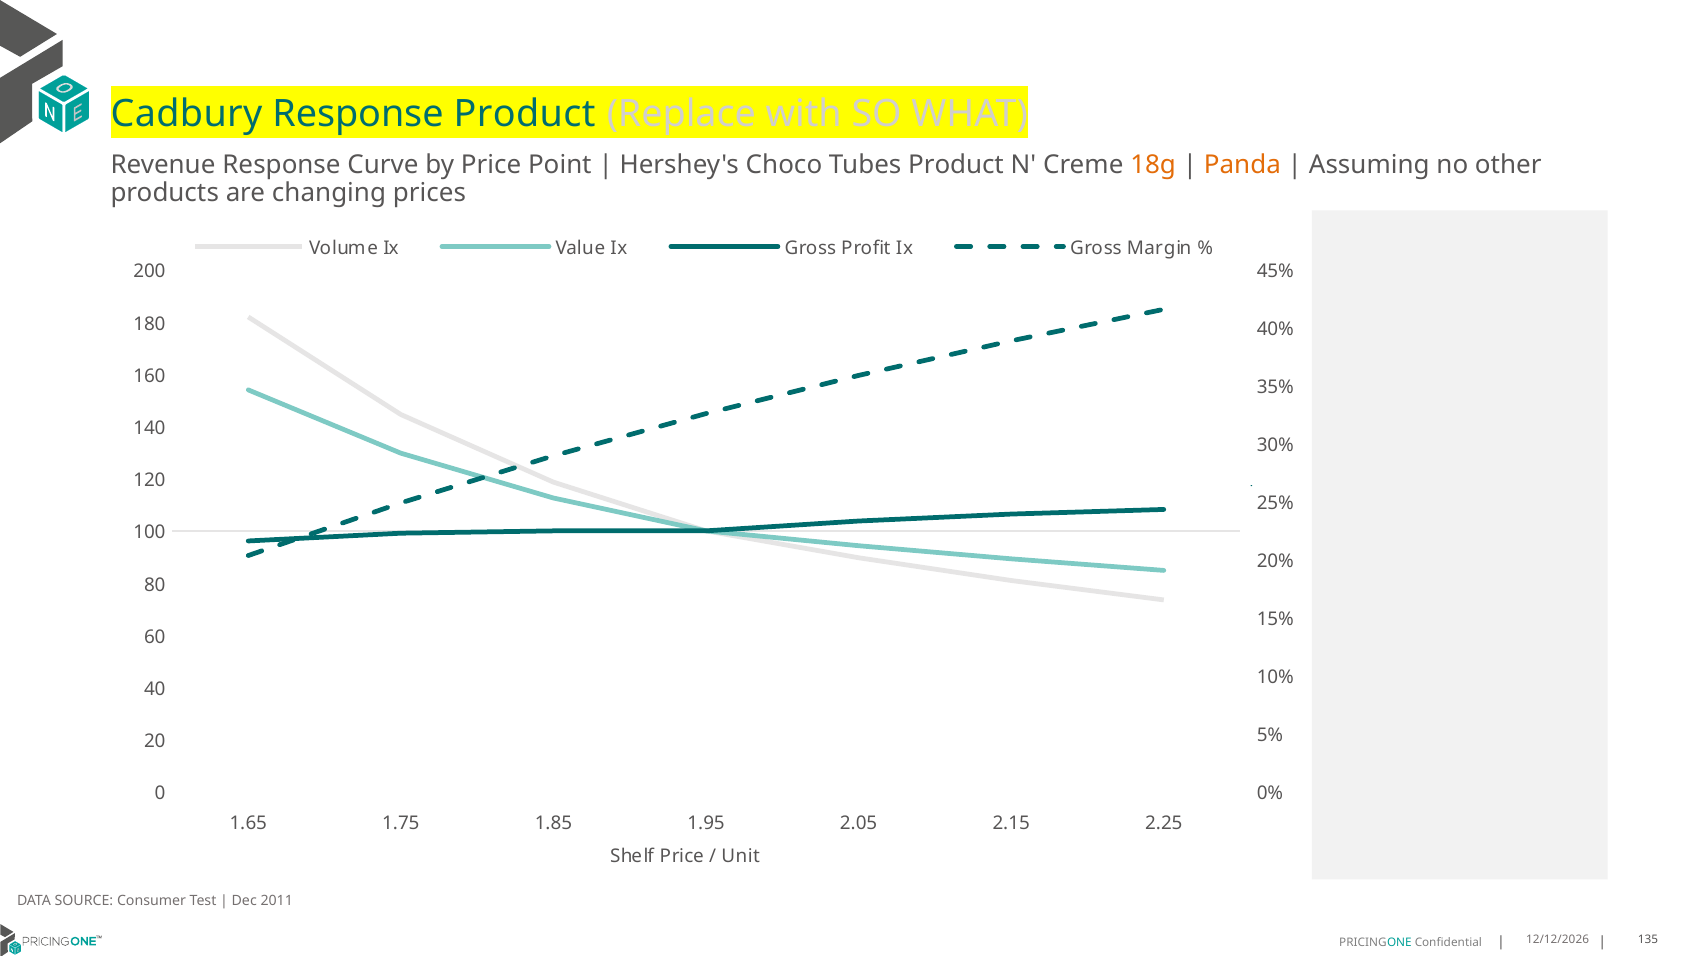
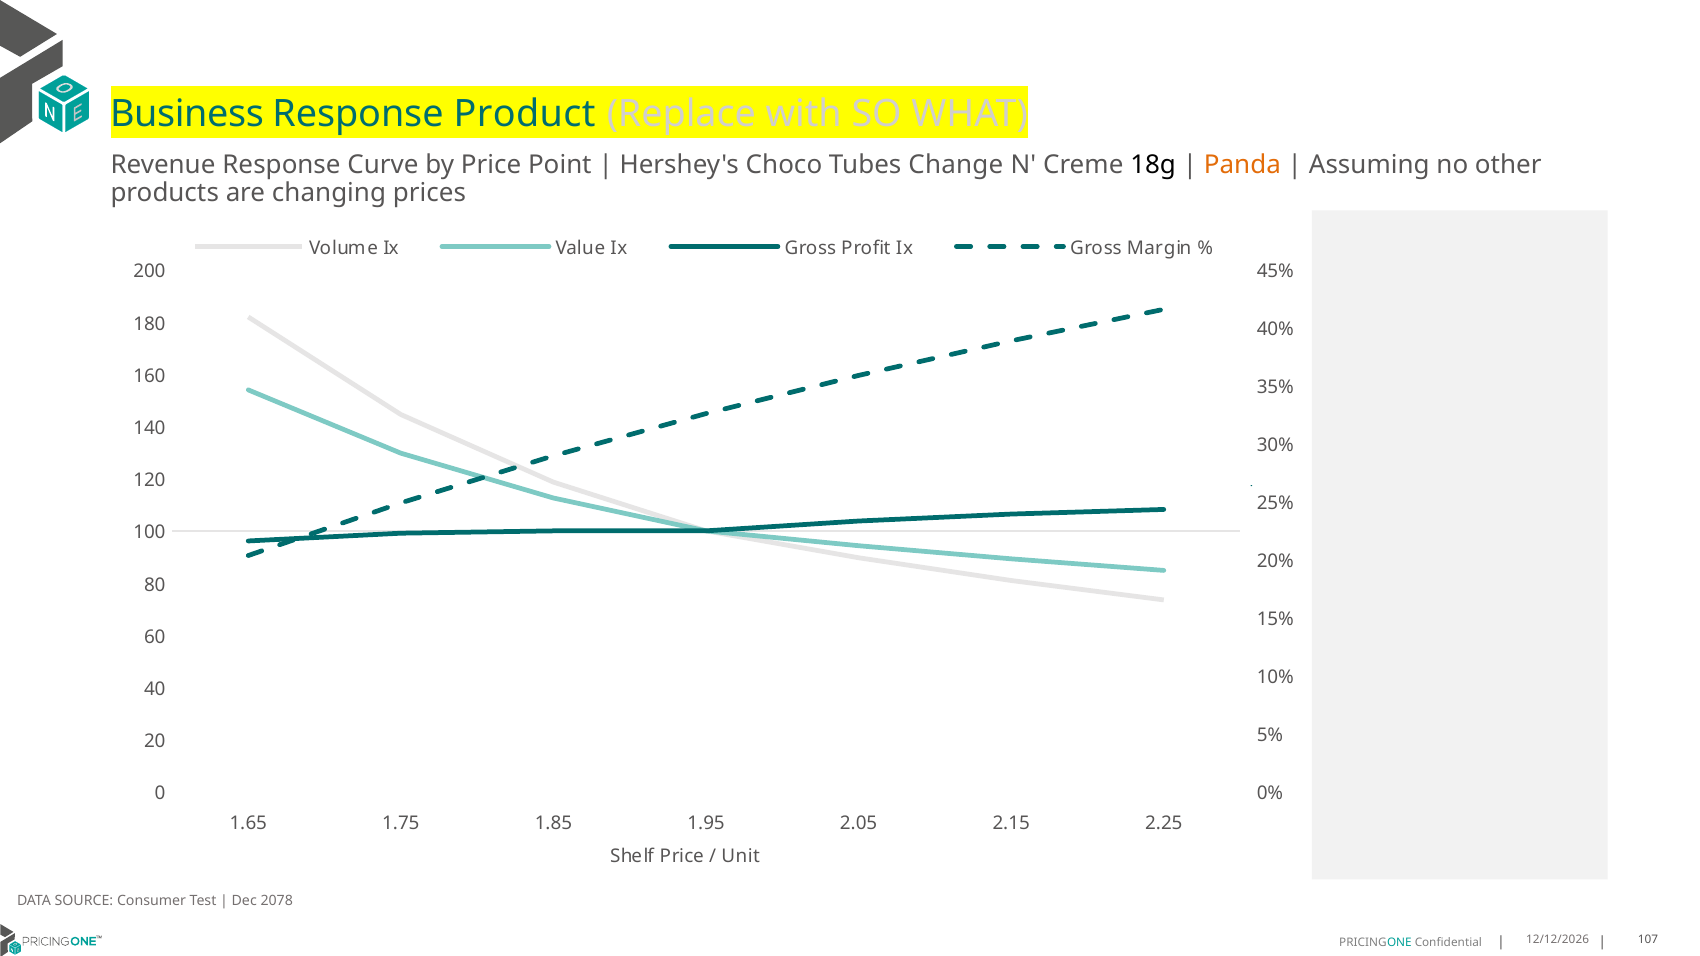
Cadbury: Cadbury -> Business (187, 114)
Tubes Product: Product -> Change (956, 165)
18g colour: orange -> black (1153, 165)
2011: 2011 -> 2078 (277, 901)
135: 135 -> 107 (1648, 940)
